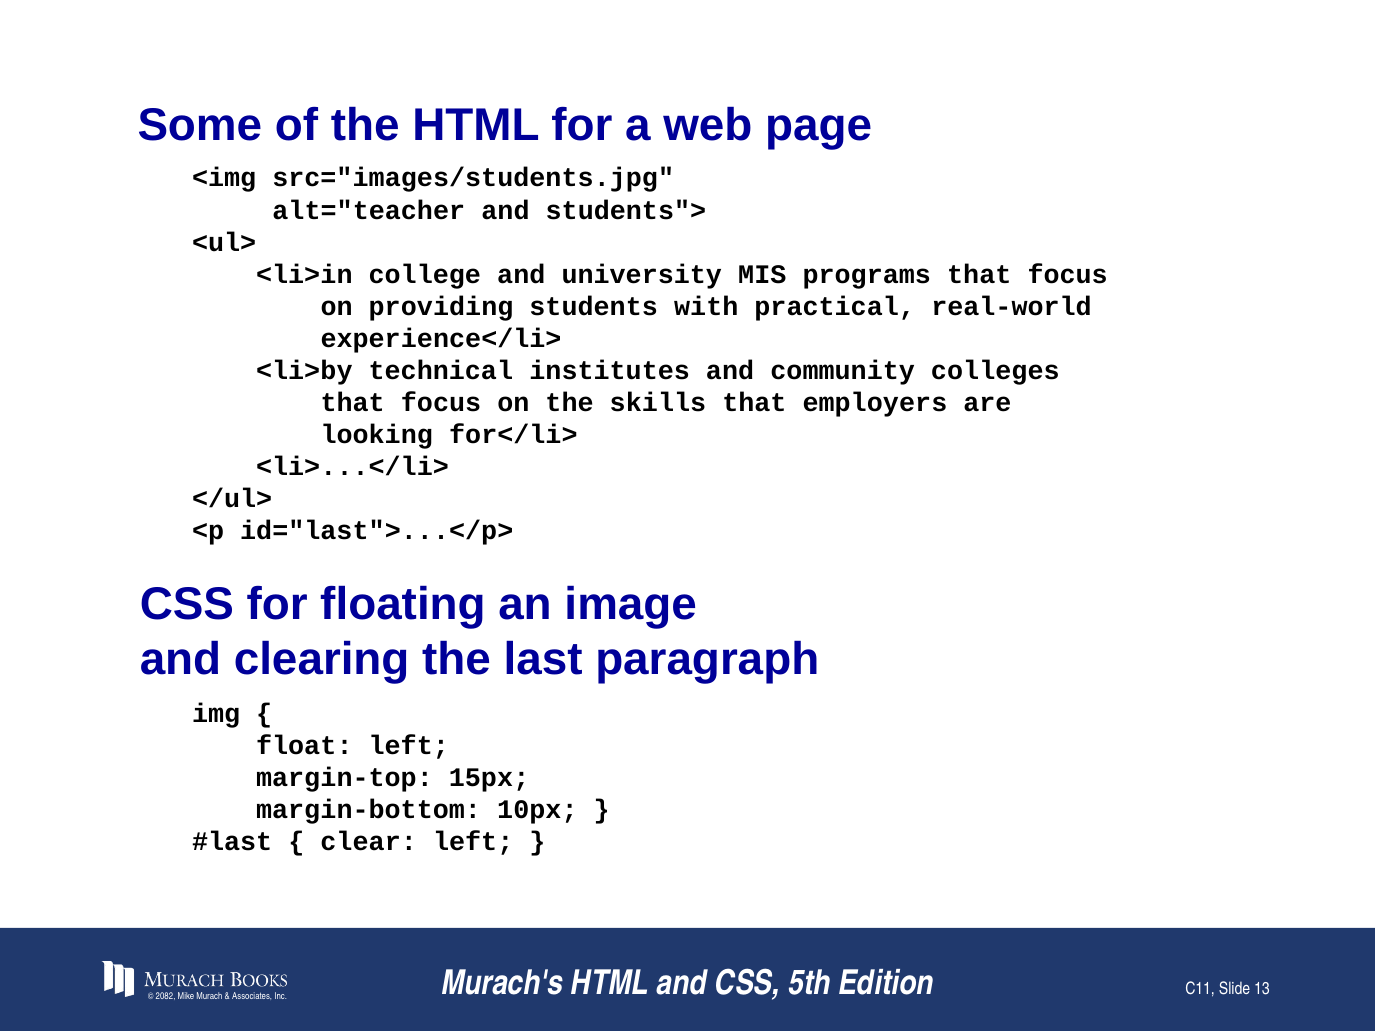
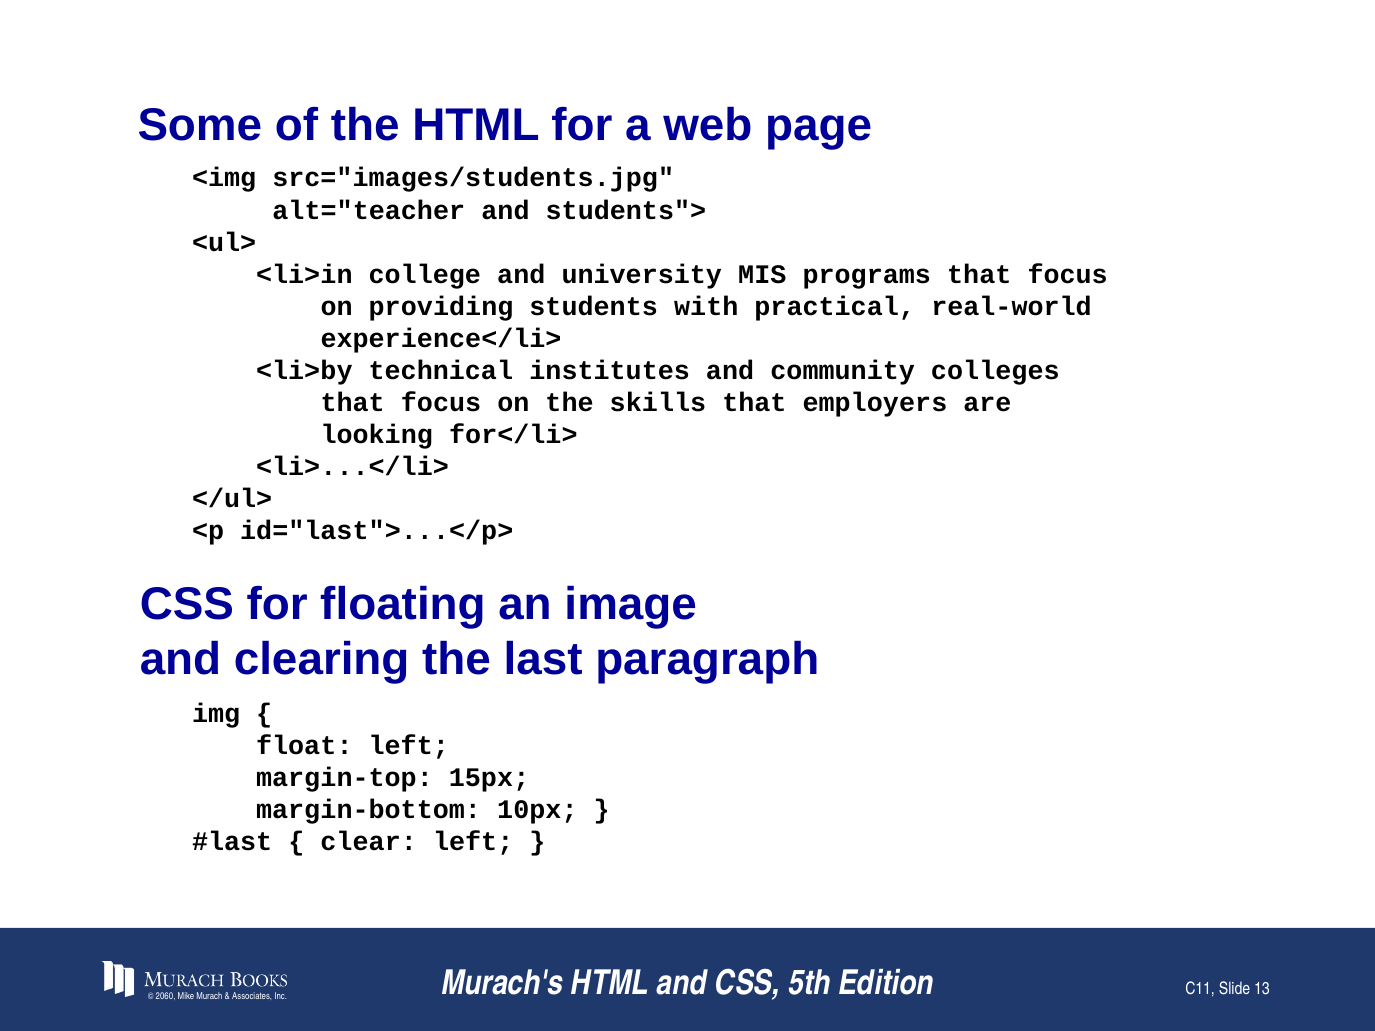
2082: 2082 -> 2060 (166, 996)
